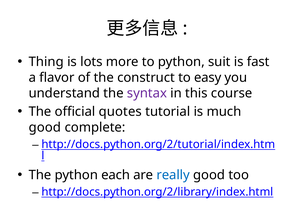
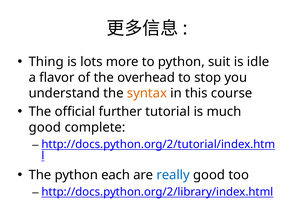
fast: fast -> idle (258, 62)
construct: construct -> overhead (146, 77)
easy: easy -> stop (208, 77)
syntax colour: purple -> orange (147, 93)
quotes: quotes -> further (120, 111)
